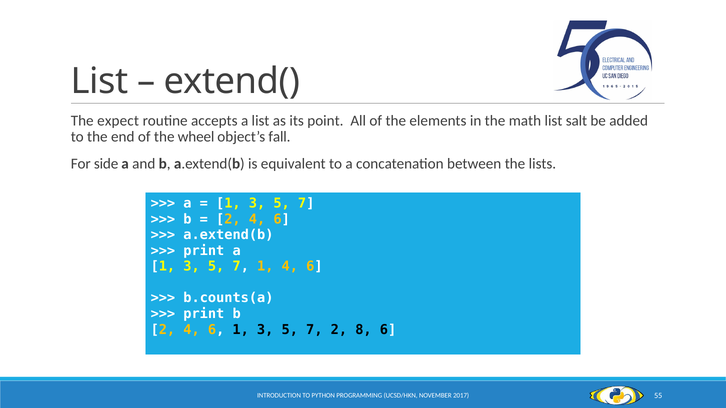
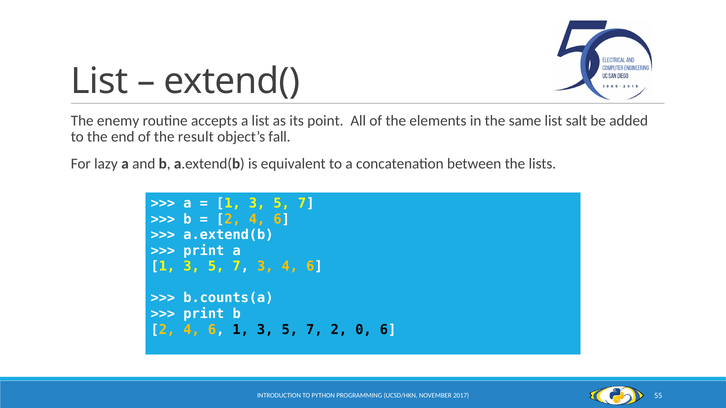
expect: expect -> enemy (118, 121)
math: math -> same (525, 121)
wheel: wheel -> result (196, 137)
side: side -> lazy (106, 164)
7 1: 1 -> 3 (265, 267)
8: 8 -> 0 (363, 330)
